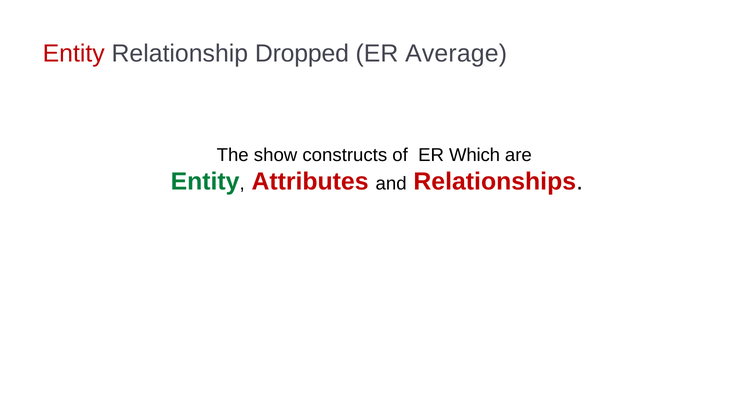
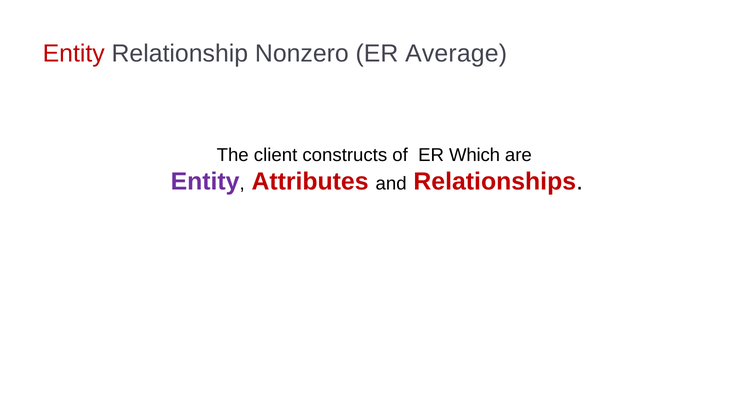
Dropped: Dropped -> Nonzero (302, 54)
show: show -> client (276, 156)
Entity colour: green -> purple (205, 182)
